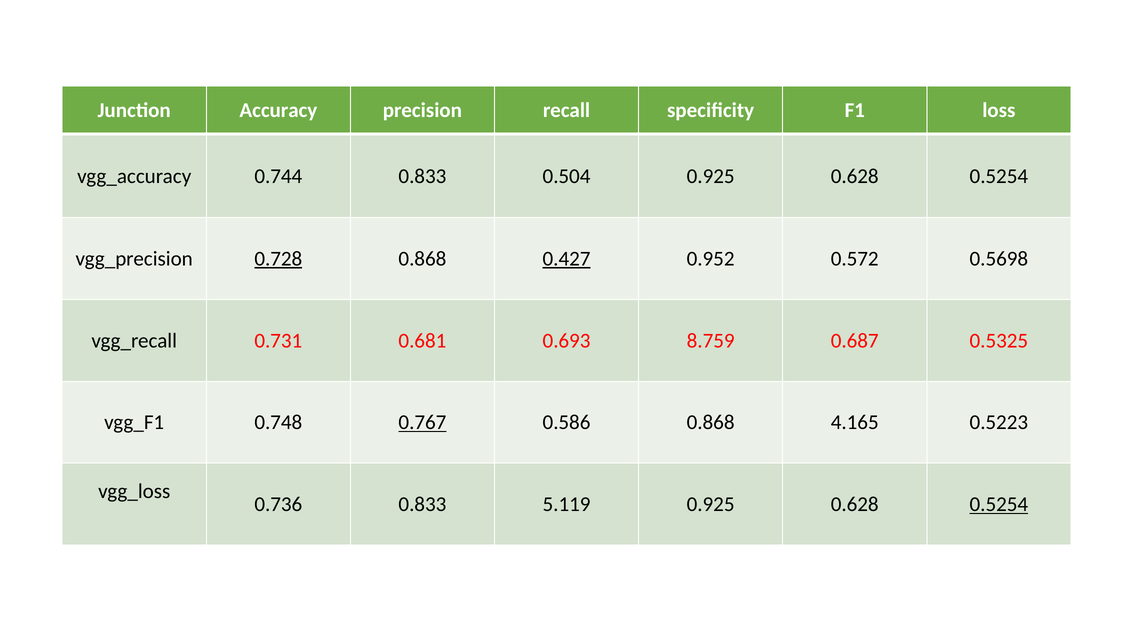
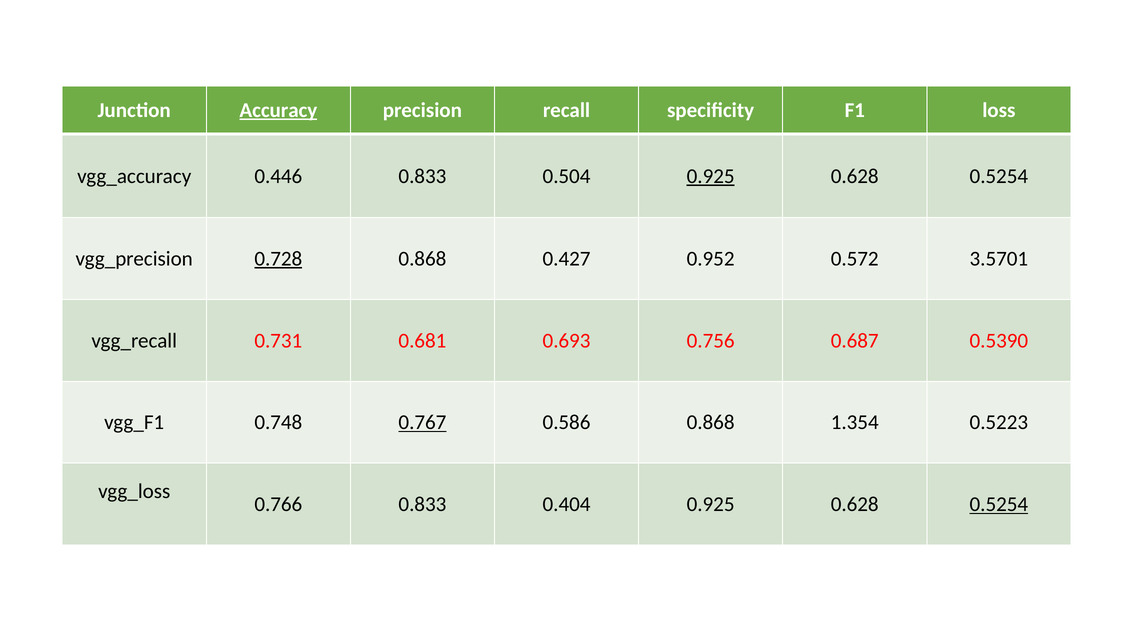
Accuracy underline: none -> present (278, 110)
0.744: 0.744 -> 0.446 (278, 176)
0.925 underline: none -> present (711, 176)
0.427 underline: present -> none (567, 258)
0.5698: 0.5698 -> 3.5701 (999, 258)
8.759: 8.759 -> 0.756 (711, 340)
0.5325: 0.5325 -> 0.5390 (999, 340)
4.165: 4.165 -> 1.354 (855, 422)
0.736: 0.736 -> 0.766 (278, 504)
5.119: 5.119 -> 0.404 (567, 504)
